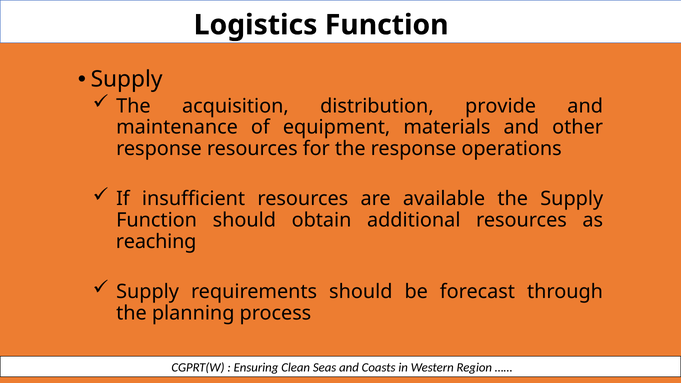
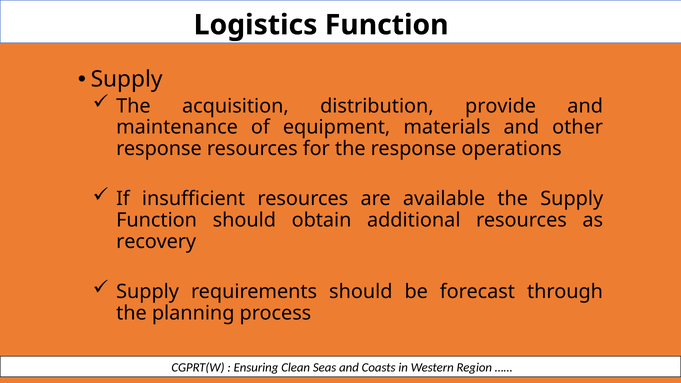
reaching: reaching -> recovery (156, 242)
